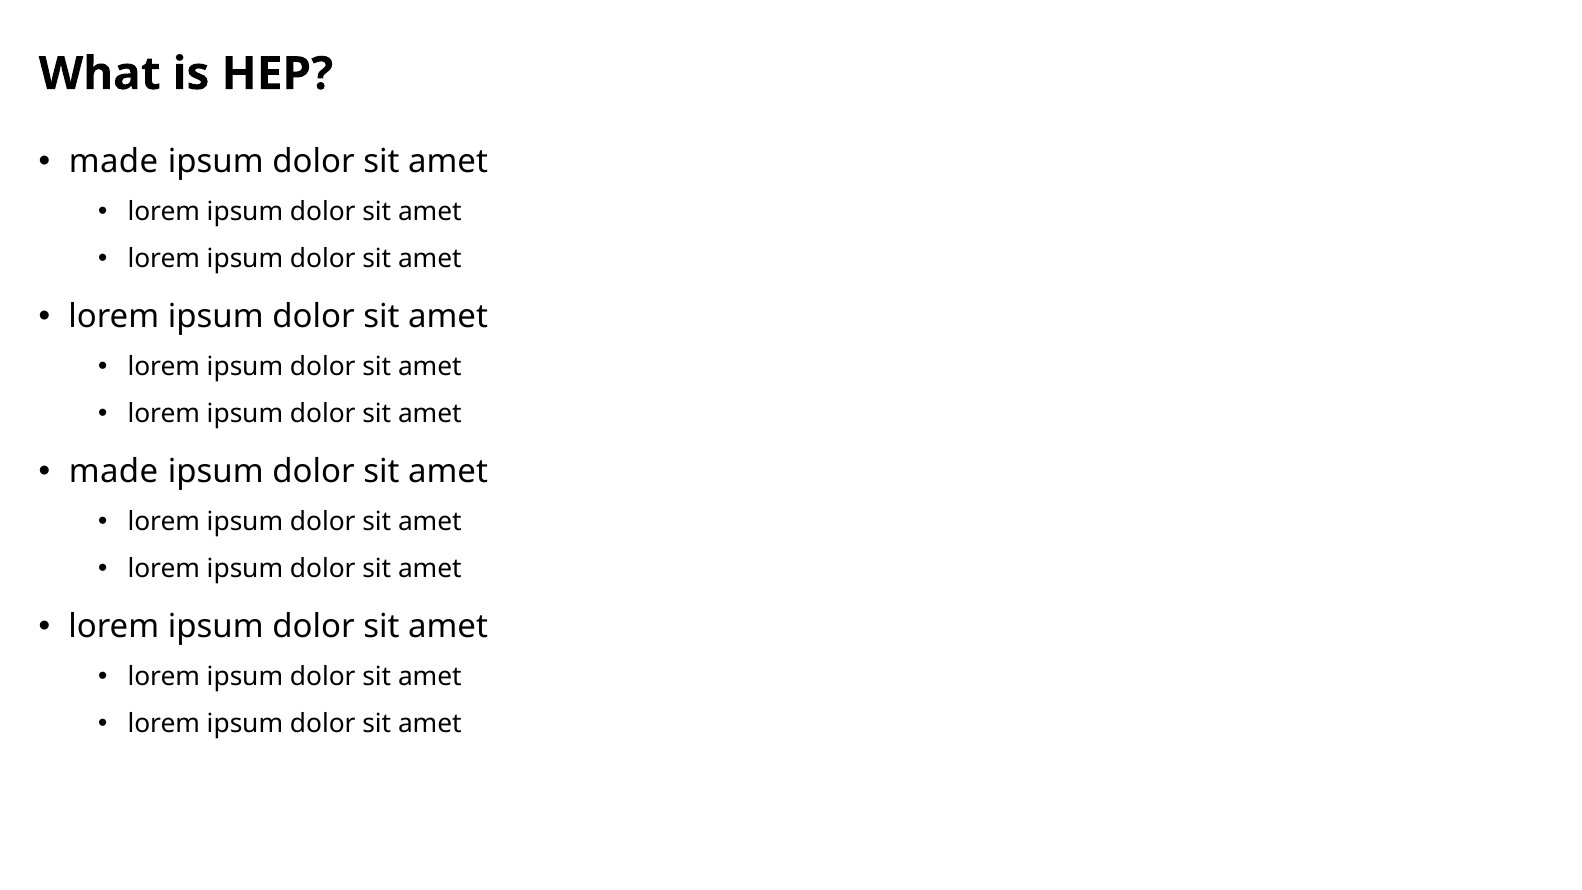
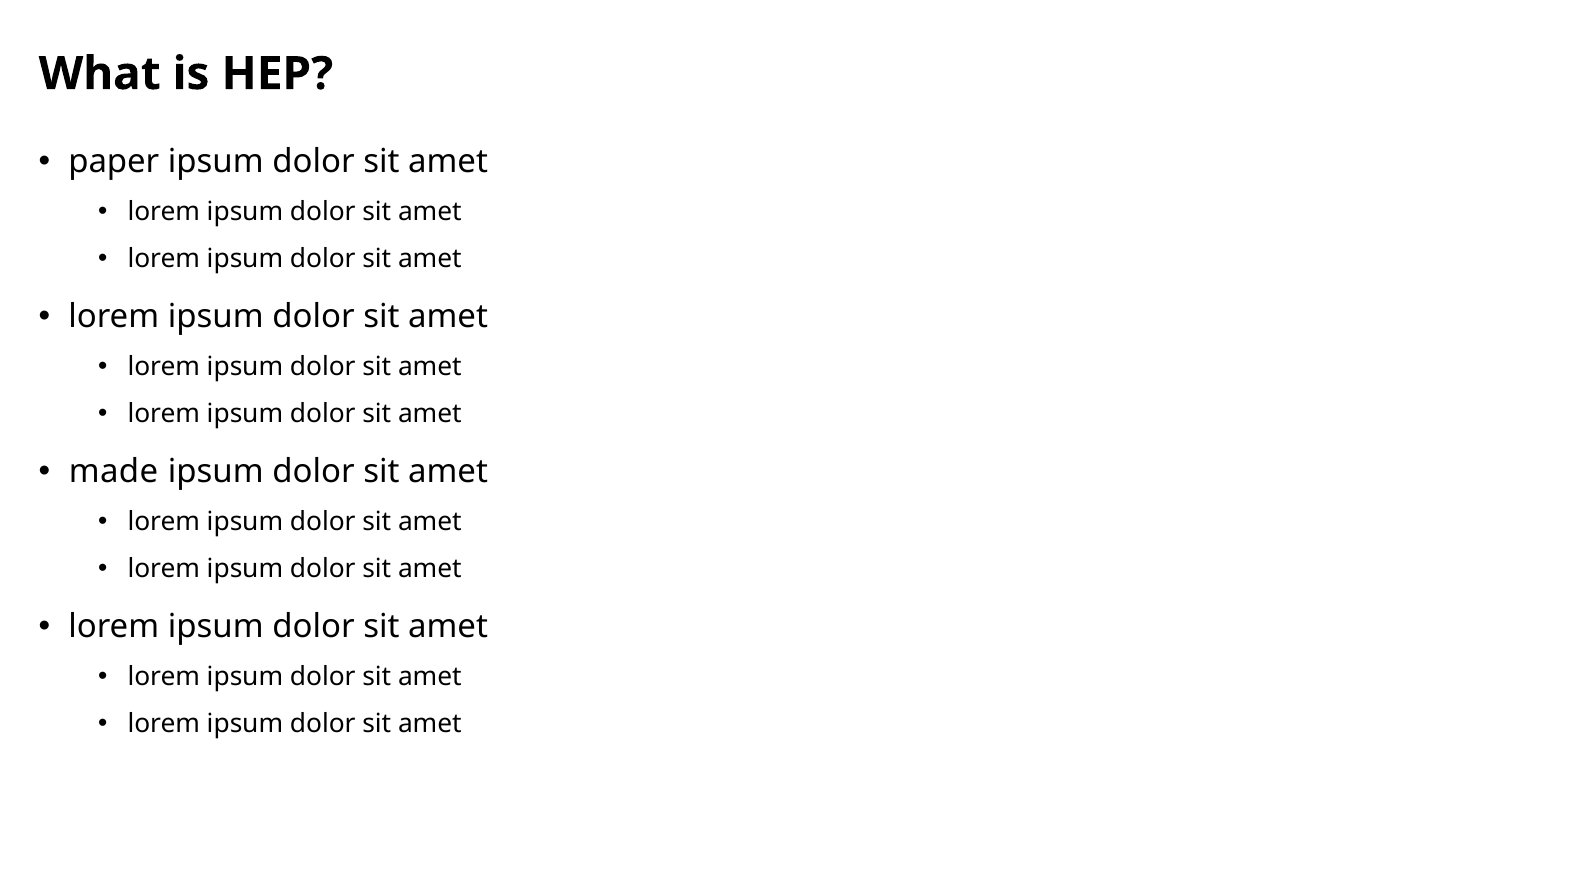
made: made -> paper (114, 162)
